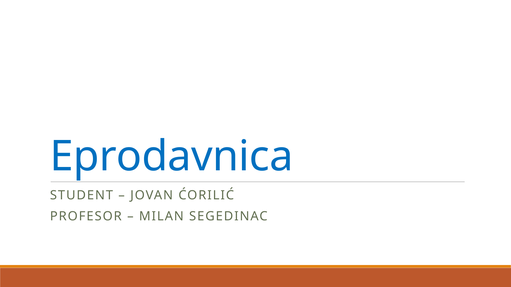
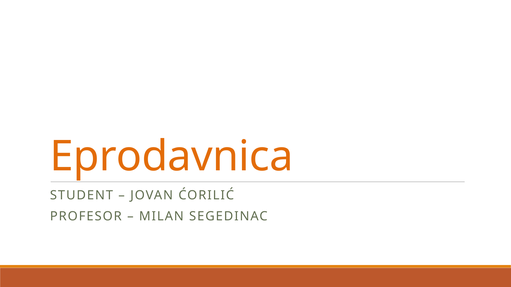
Eprodavnica colour: blue -> orange (172, 157)
